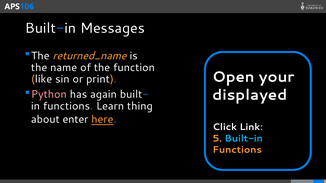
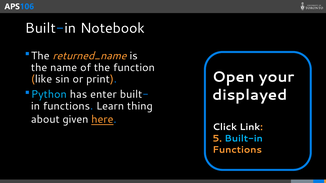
Messages: Messages -> Notebook (112, 28)
Python colour: pink -> light blue (49, 94)
again: again -> enter (103, 94)
enter: enter -> given (75, 119)
